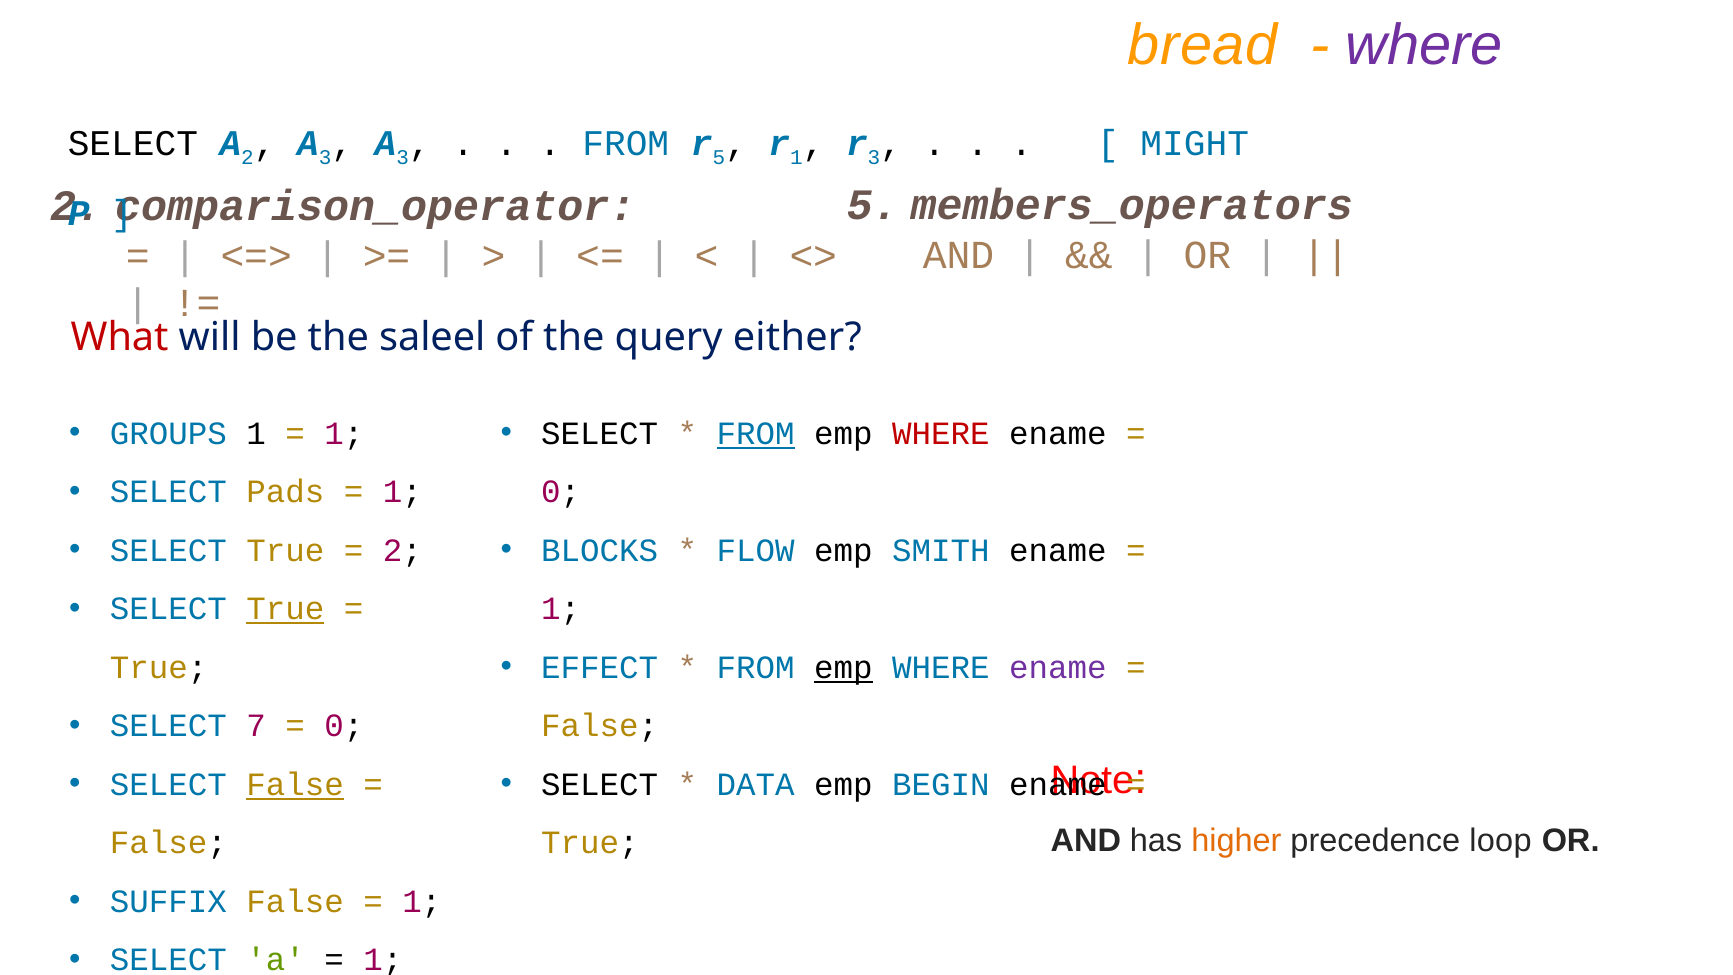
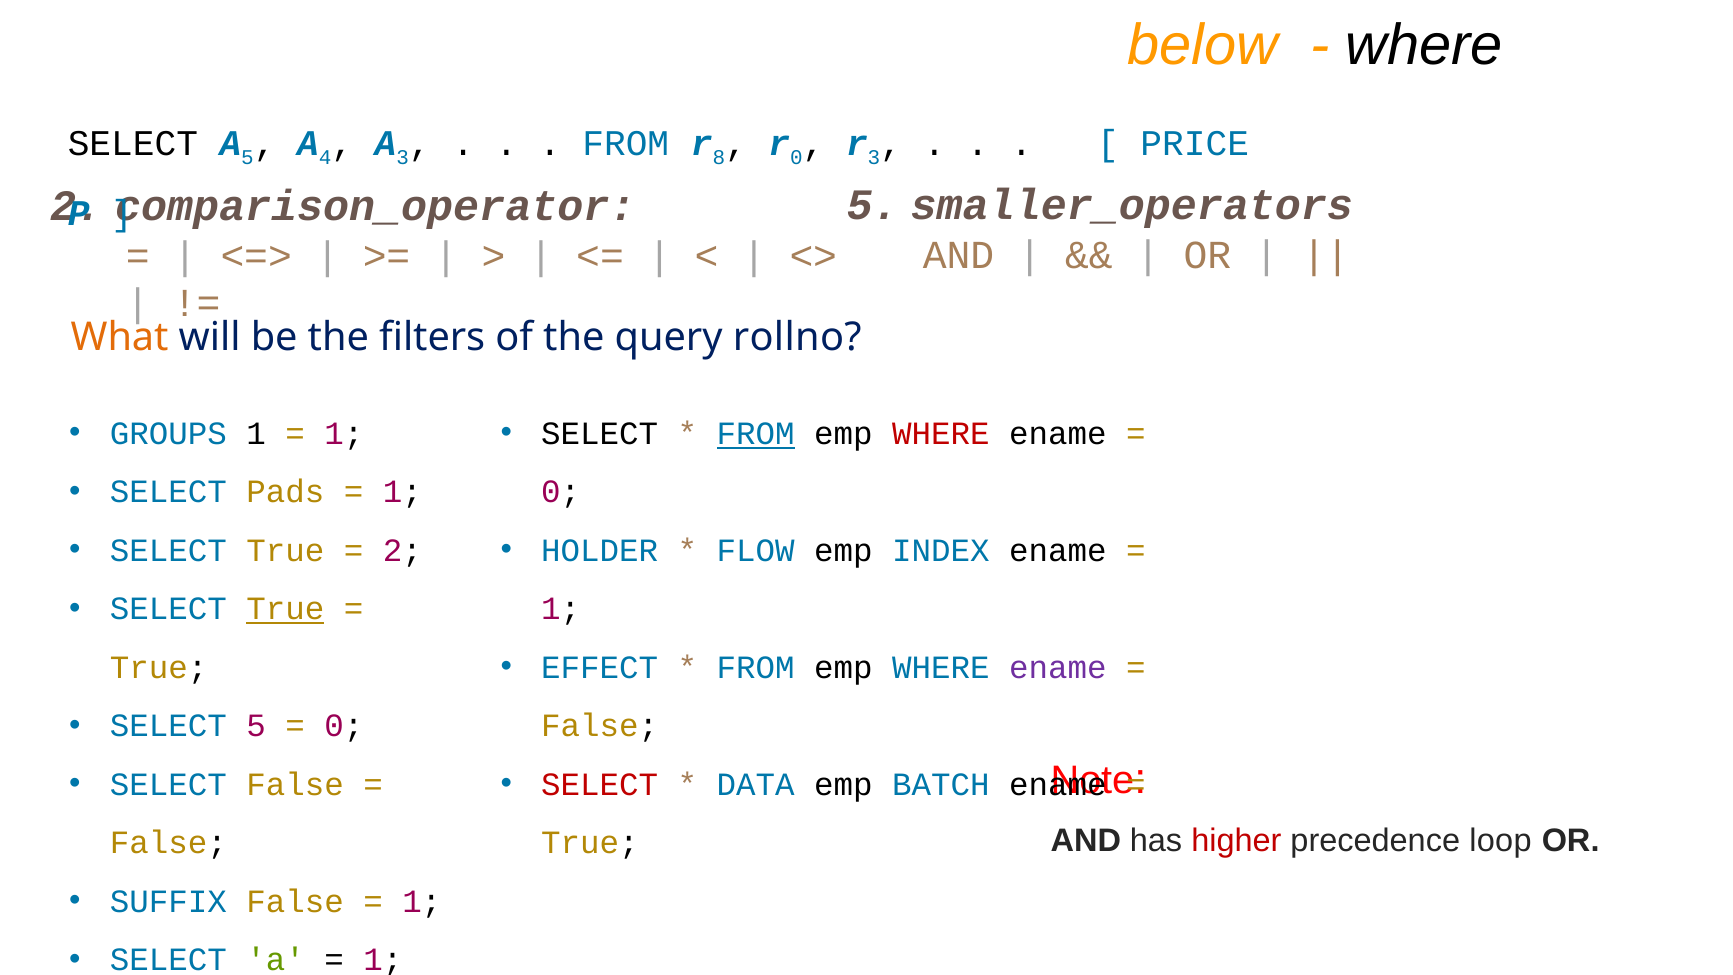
bread: bread -> below (1203, 45)
where colour: purple -> black (1424, 45)
A 2: 2 -> 5 (248, 157)
3: 3 -> 4 (325, 157)
5: 5 -> 8 (719, 157)
1: 1 -> 0 (796, 157)
MIGHT: MIGHT -> PRICE (1195, 143)
members_operators: members_operators -> smaller_operators (1132, 206)
What colour: red -> orange (120, 337)
saleel: saleel -> filters (432, 337)
either: either -> rollno (797, 337)
BLOCKS: BLOCKS -> HOLDER (600, 550)
SMITH: SMITH -> INDEX (941, 550)
emp underline: present -> none (843, 667)
SELECT 7: 7 -> 5 (256, 726)
False underline: present -> none (295, 784)
SELECT colour: black -> red (600, 784)
BEGIN: BEGIN -> BATCH (941, 784)
higher colour: orange -> red (1236, 841)
